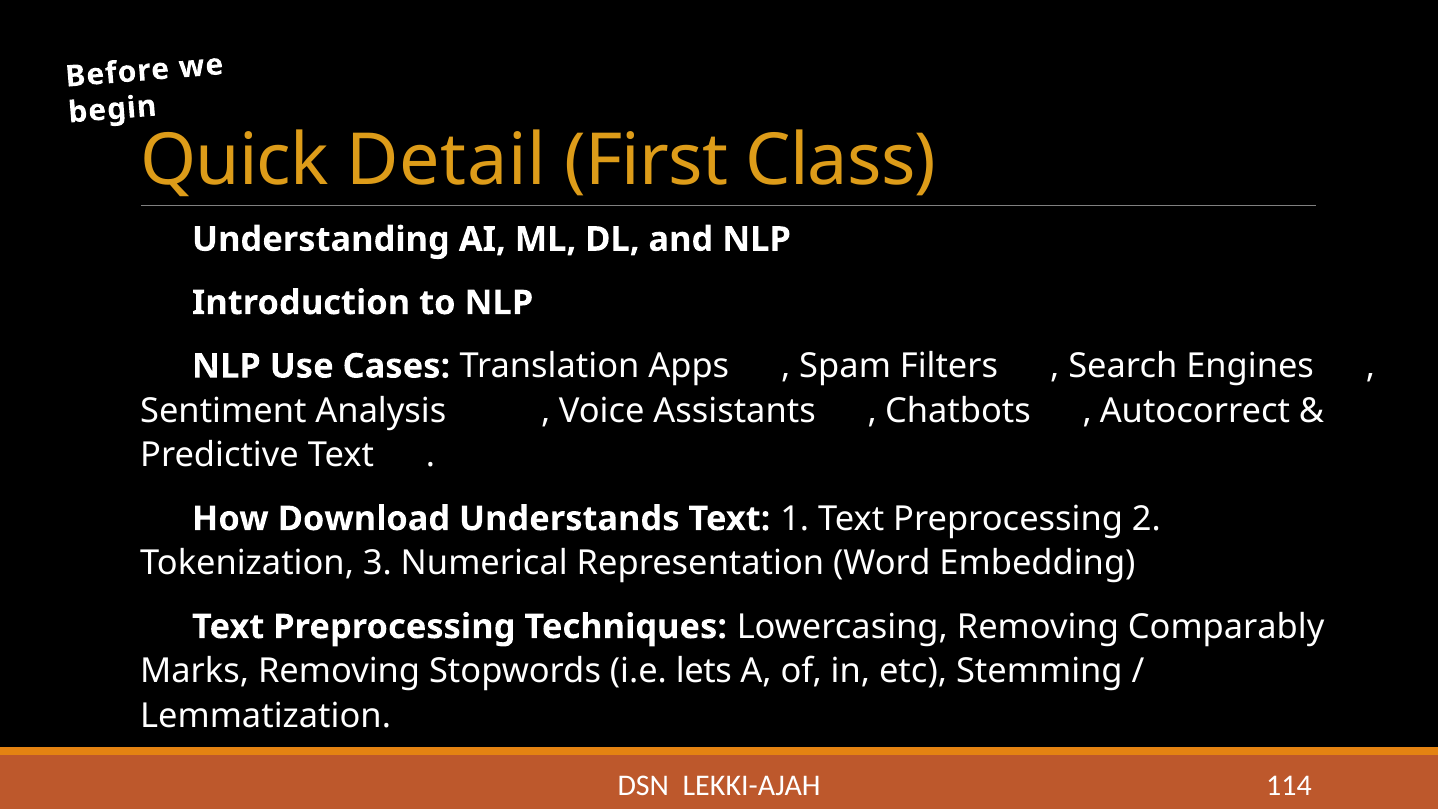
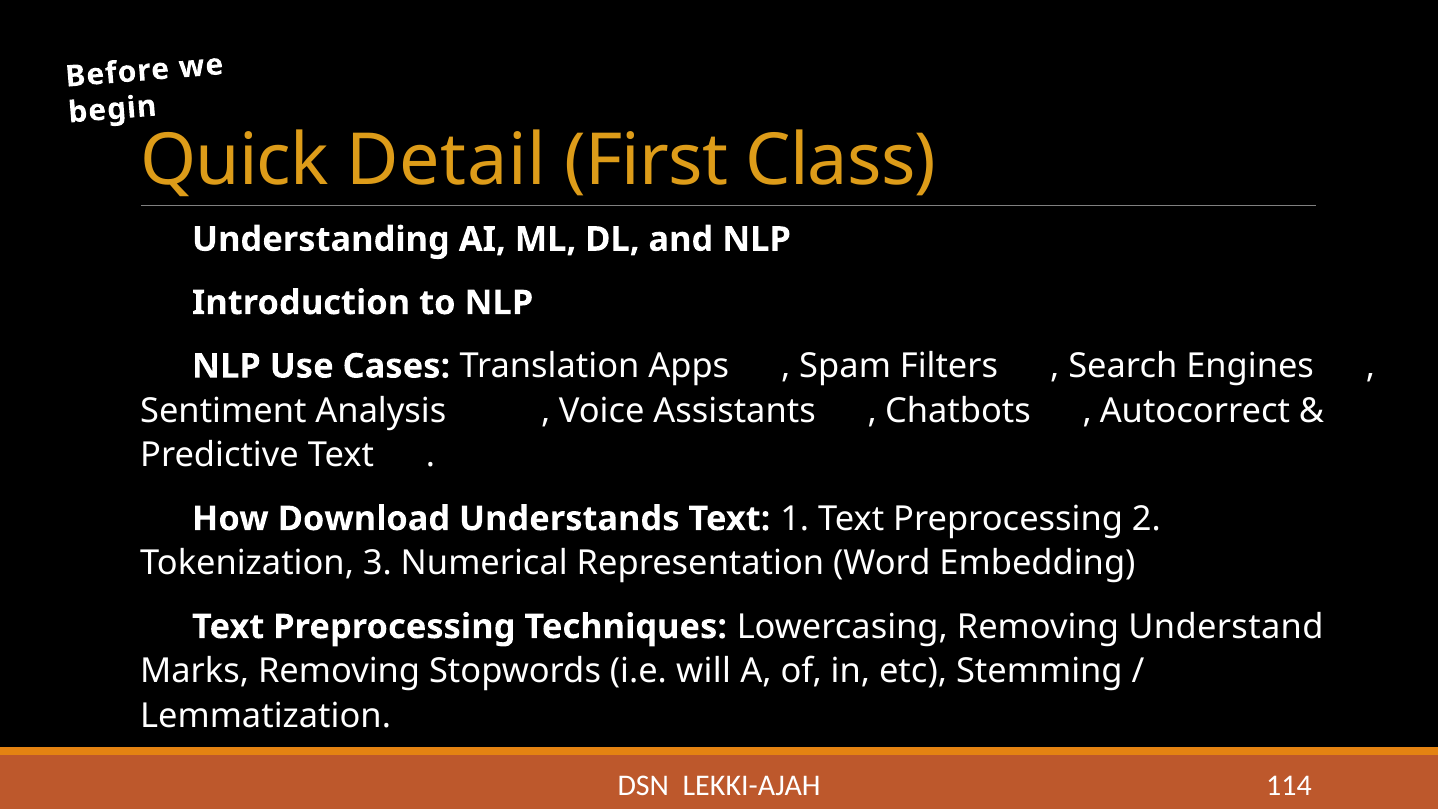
Comparably: Comparably -> Understand (1226, 627)
lets: lets -> will (704, 671)
